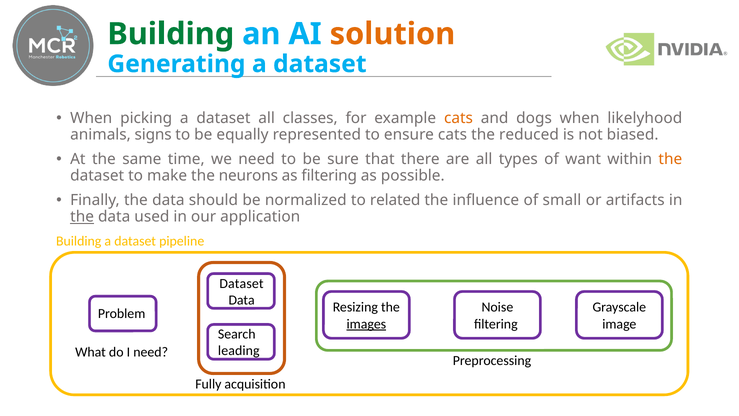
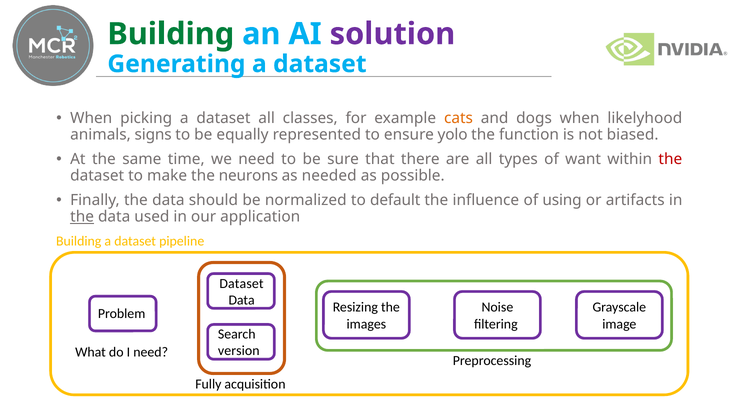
solution colour: orange -> purple (392, 34)
ensure cats: cats -> yolo (453, 135)
reduced: reduced -> function (529, 135)
the colour: orange -> red (670, 159)
as filtering: filtering -> needed (329, 176)
related: related -> default (395, 200)
small: small -> using (562, 200)
images underline: present -> none (366, 324)
leading: leading -> version (239, 351)
